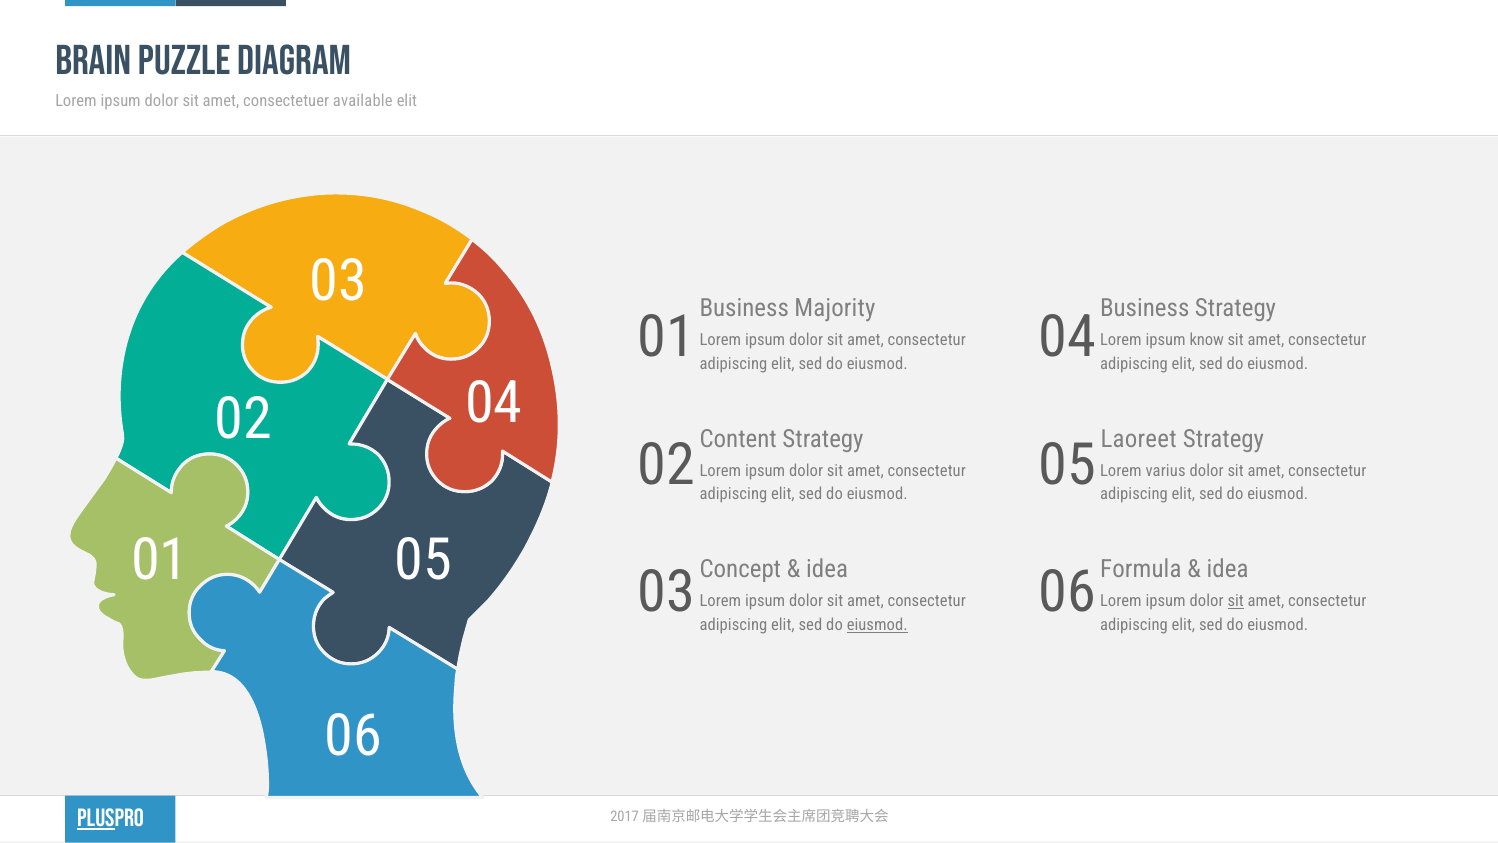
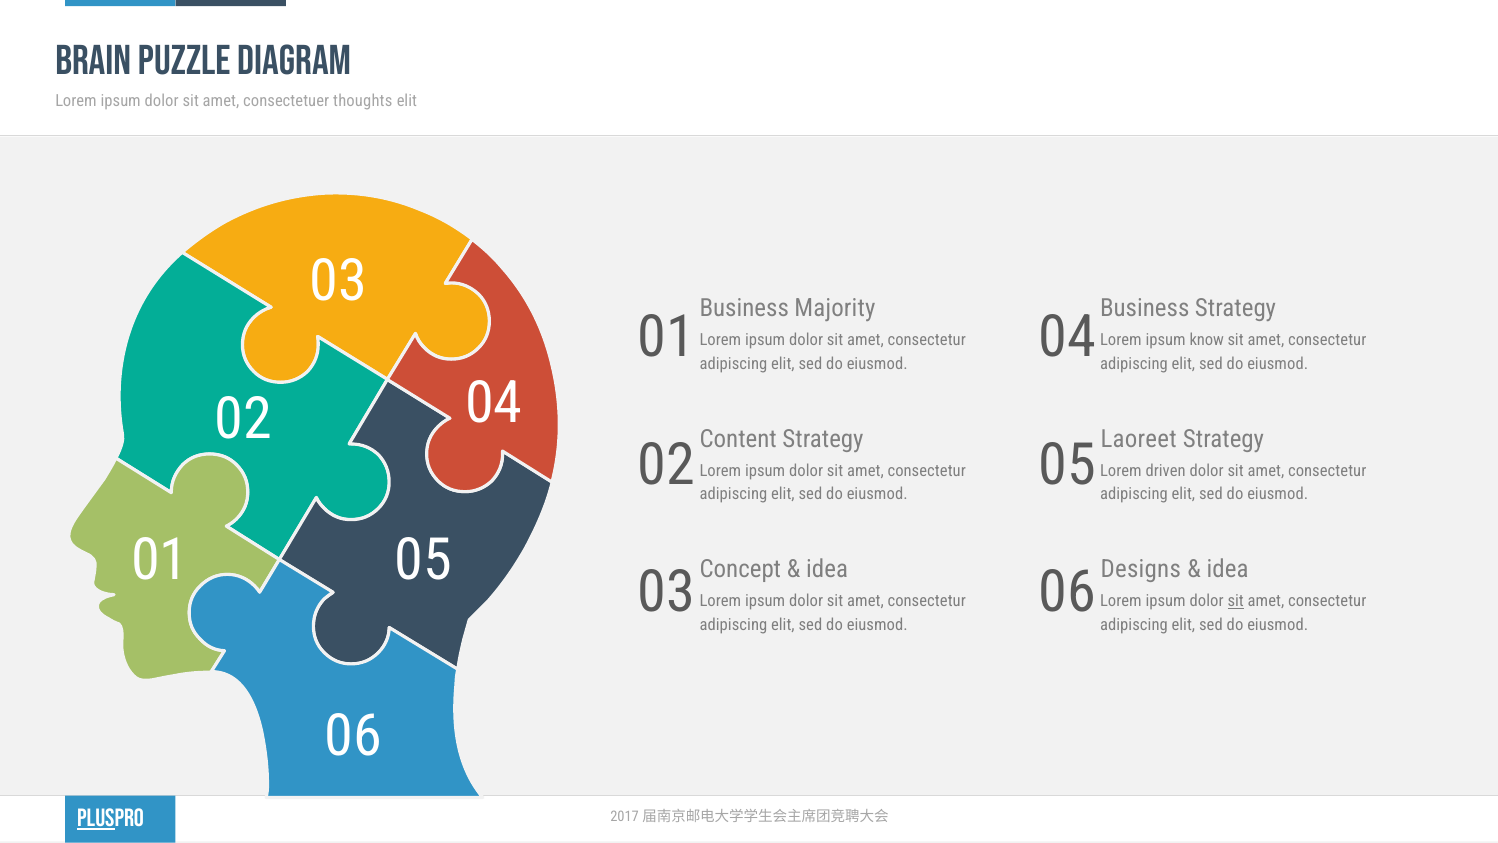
available: available -> thoughts (363, 101)
varius: varius -> driven (1166, 470)
Formula: Formula -> Designs (1141, 569)
eiusmod underline: present -> none (877, 625)
